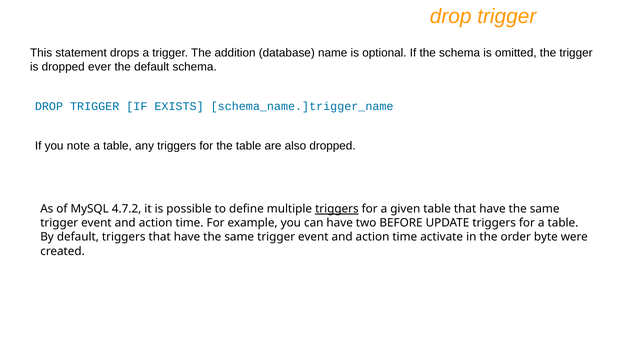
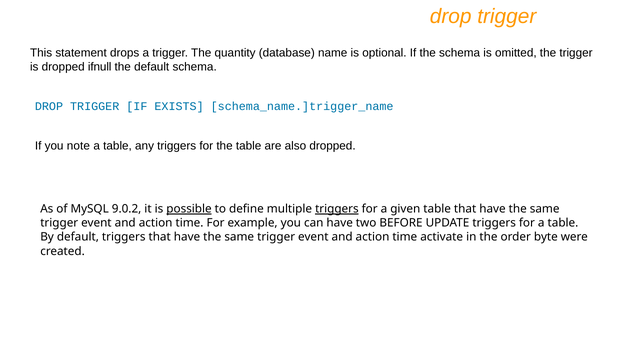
addition: addition -> quantity (235, 53)
ever: ever -> ifnull (100, 67)
4.7.2: 4.7.2 -> 9.0.2 (127, 209)
possible underline: none -> present (189, 209)
